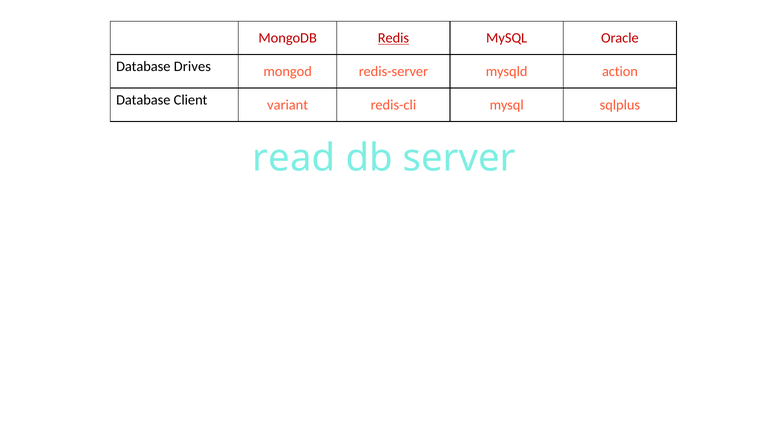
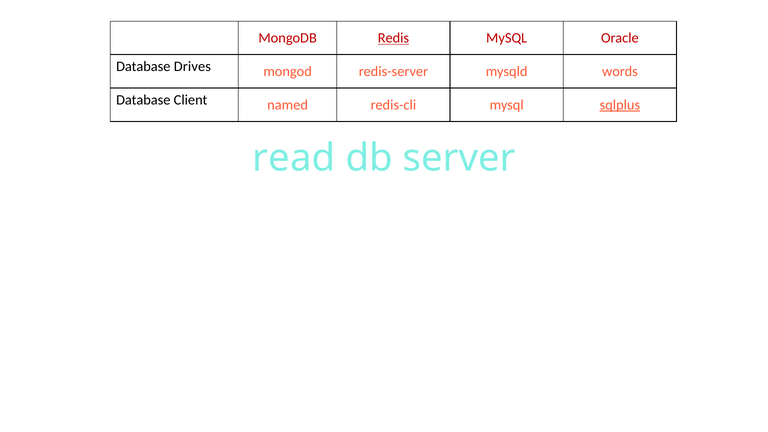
action: action -> words (620, 71)
variant: variant -> named (288, 105)
sqlplus underline: none -> present (620, 105)
